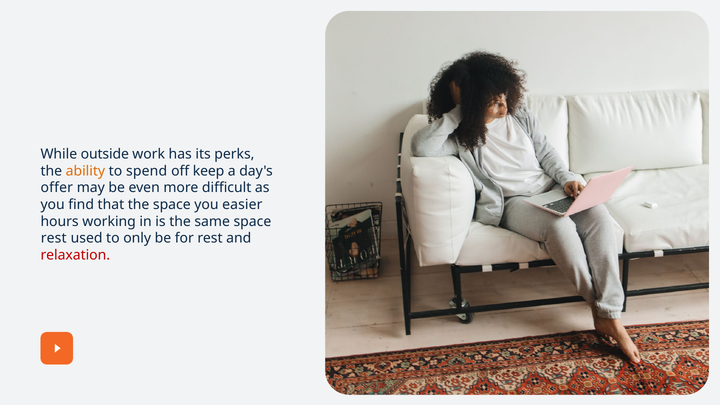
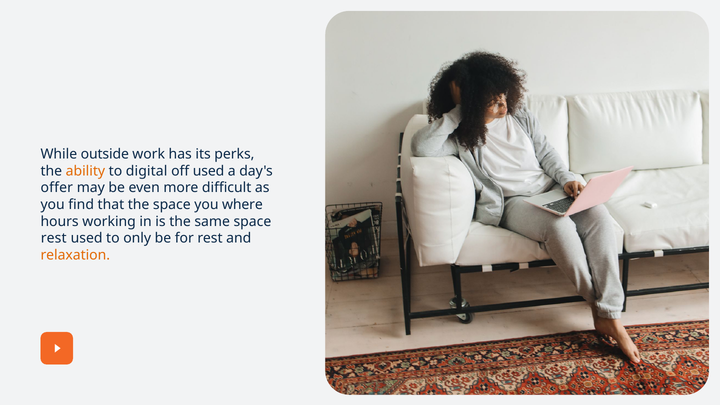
spend: spend -> digital (147, 171)
off keep: keep -> used (209, 171)
easier: easier -> where (242, 205)
relaxation colour: red -> orange (75, 255)
